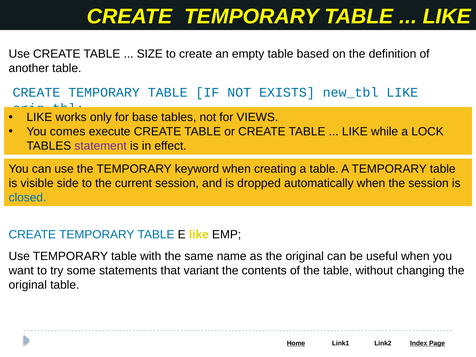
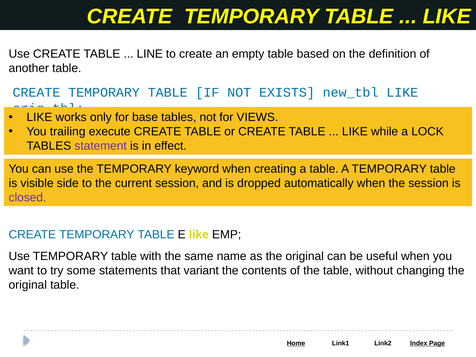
SIZE: SIZE -> LINE (150, 54)
comes: comes -> trailing (68, 132)
closed colour: blue -> purple (27, 198)
